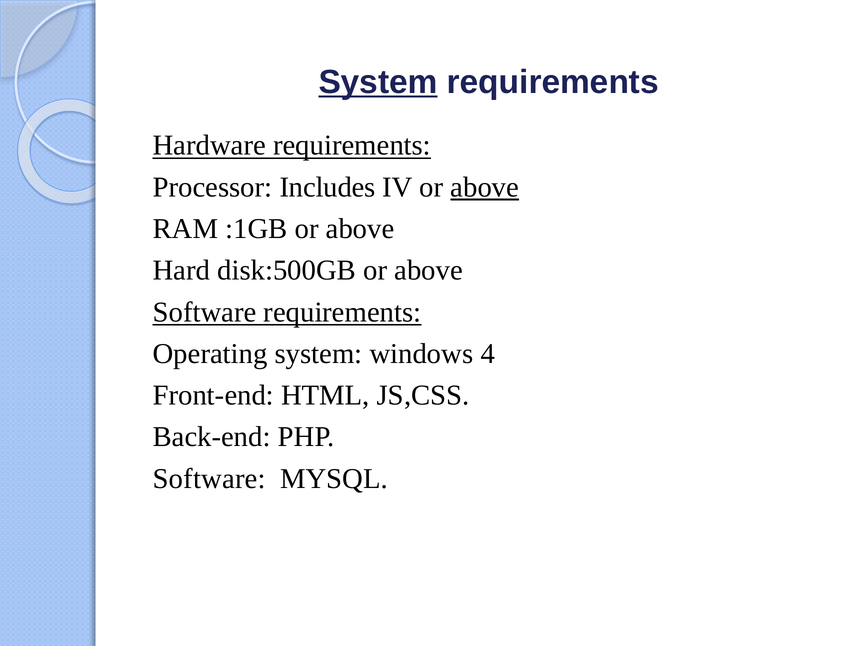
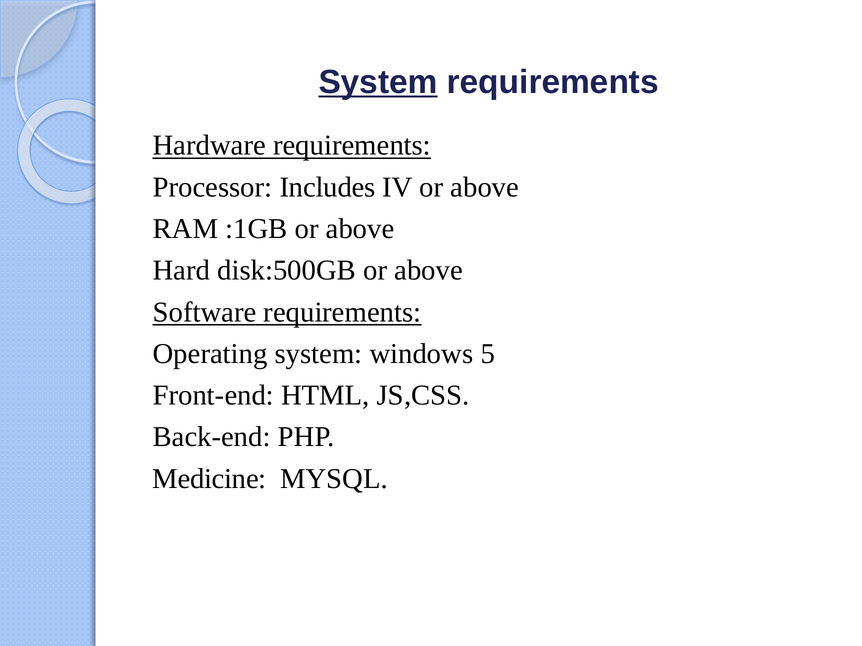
above underline: present -> none (485, 187)
4: 4 -> 5 (488, 354)
Software: Software -> Medicine (209, 479)
